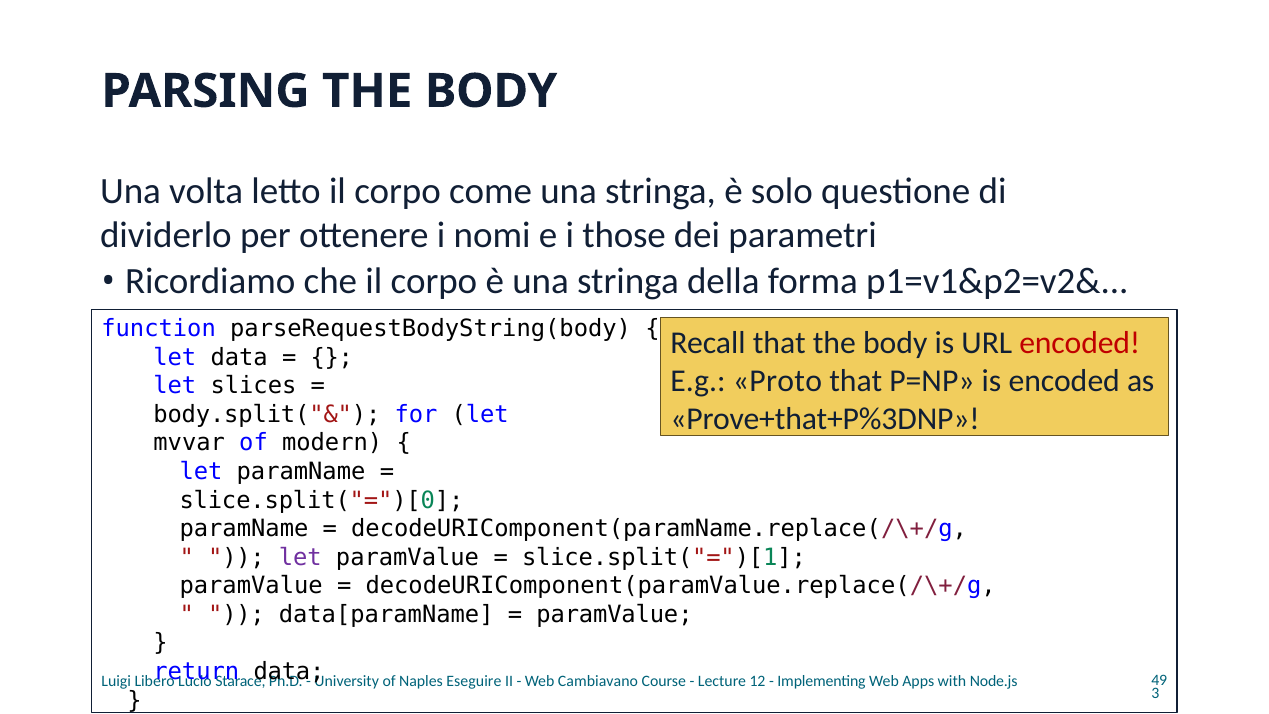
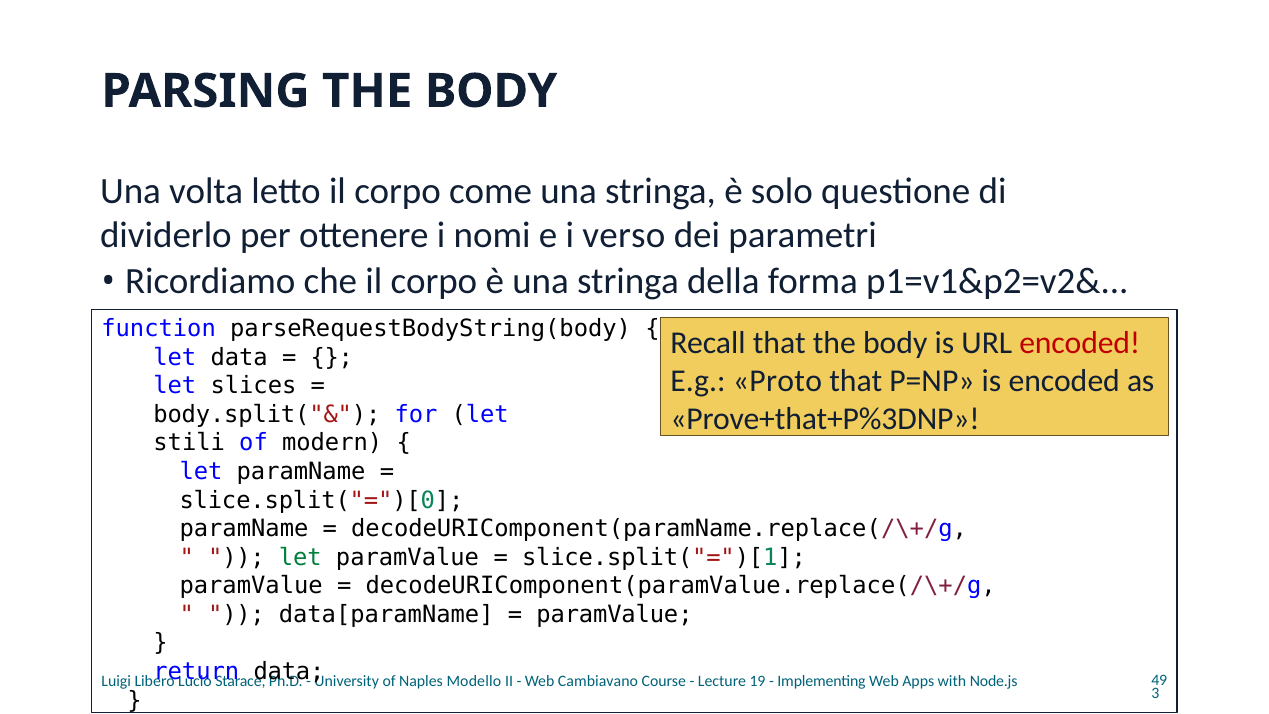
those: those -> verso (624, 235)
mvvar: mvvar -> stili (189, 443)
let colour: purple -> green (300, 557)
Eseguire: Eseguire -> Modello (474, 681)
12: 12 -> 19 (758, 681)
